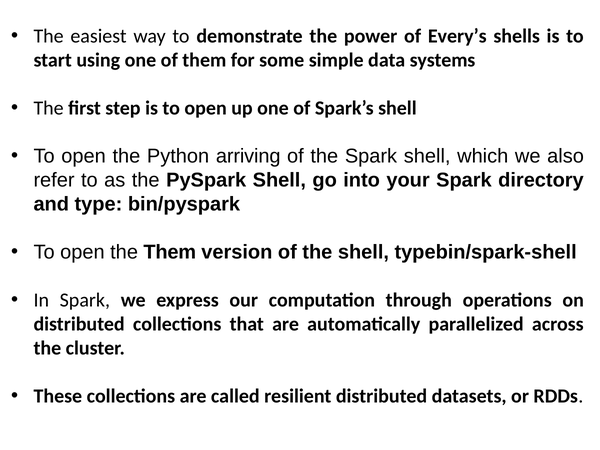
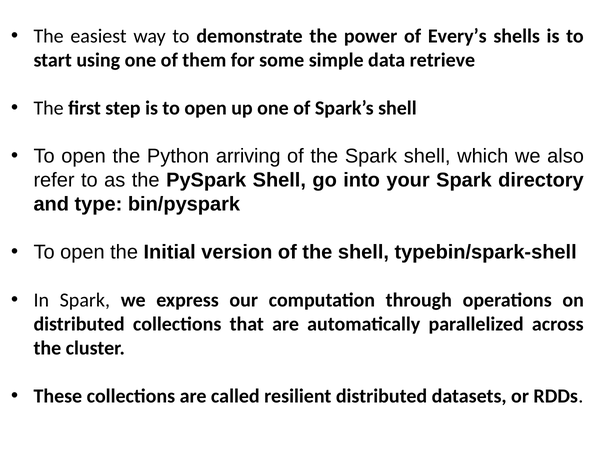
systems: systems -> retrieve (442, 60)
the Them: Them -> Initial (170, 252)
